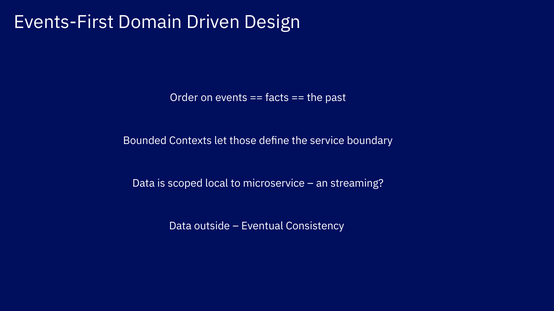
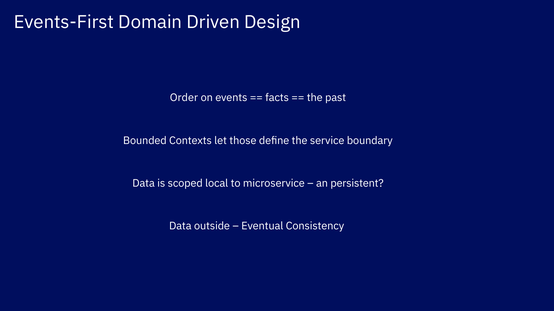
streaming: streaming -> persistent (357, 184)
